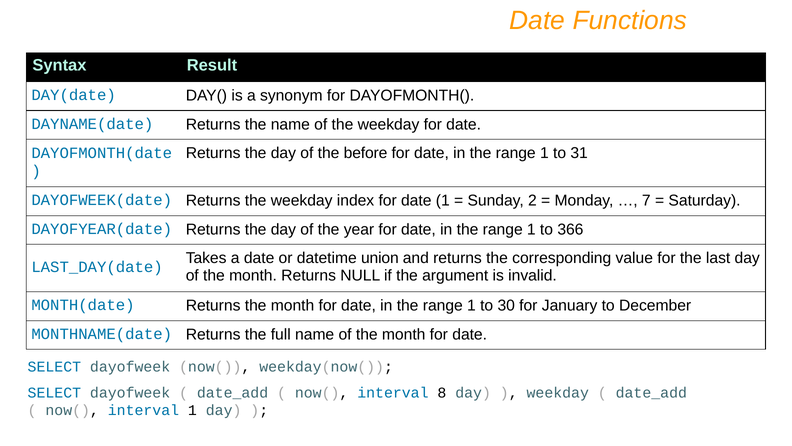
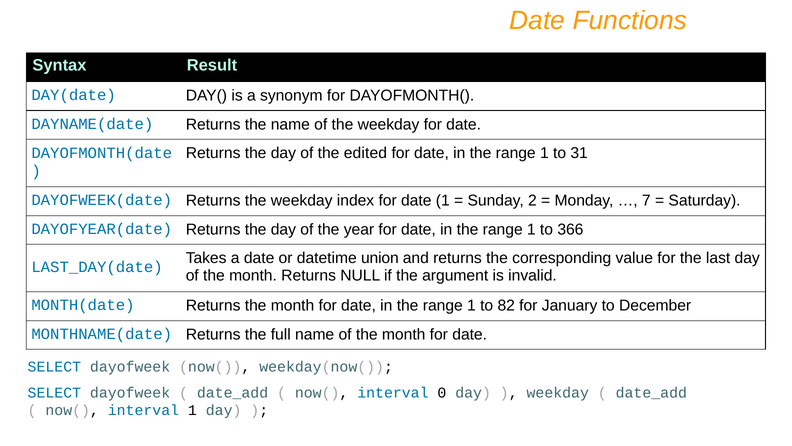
before: before -> edited (365, 153)
30: 30 -> 82 (506, 305)
8: 8 -> 0 (442, 392)
